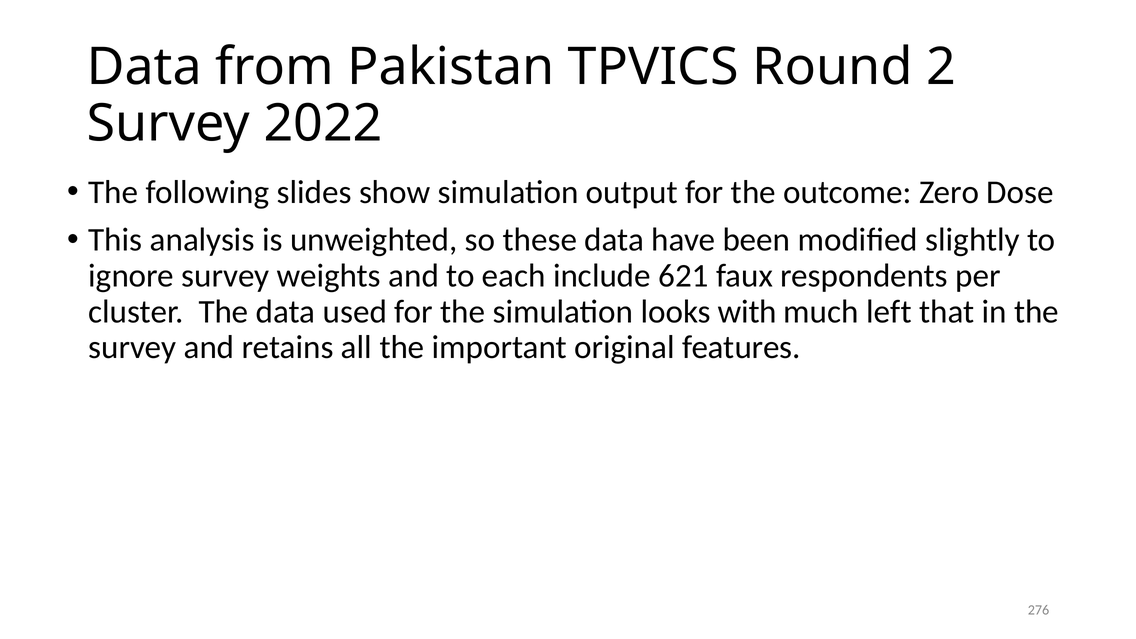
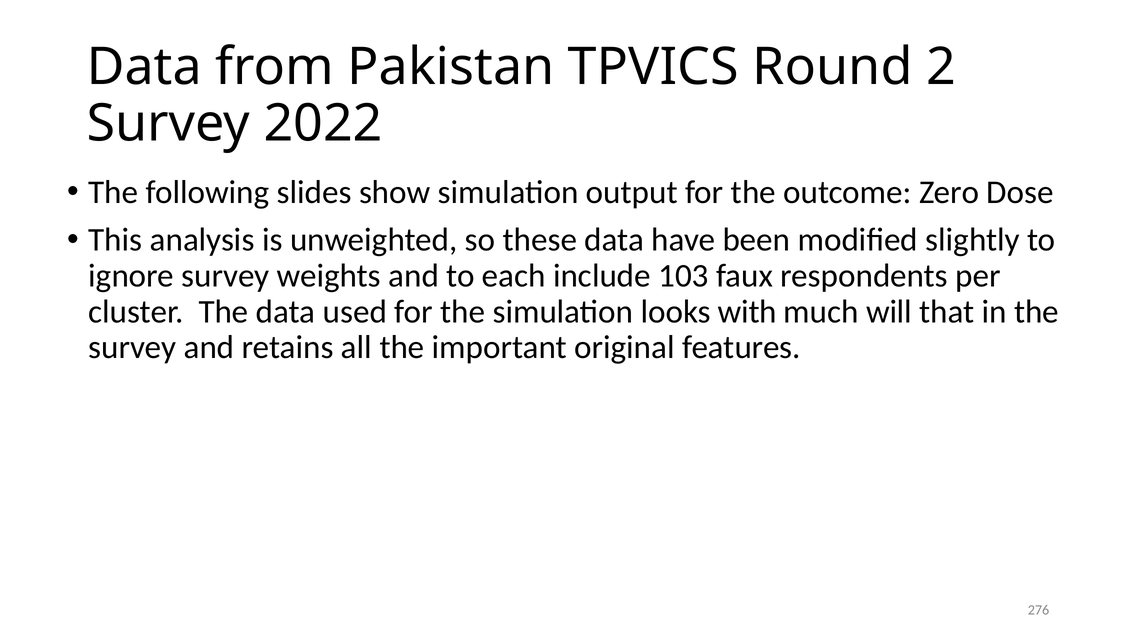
621: 621 -> 103 (683, 276)
left: left -> will (889, 312)
